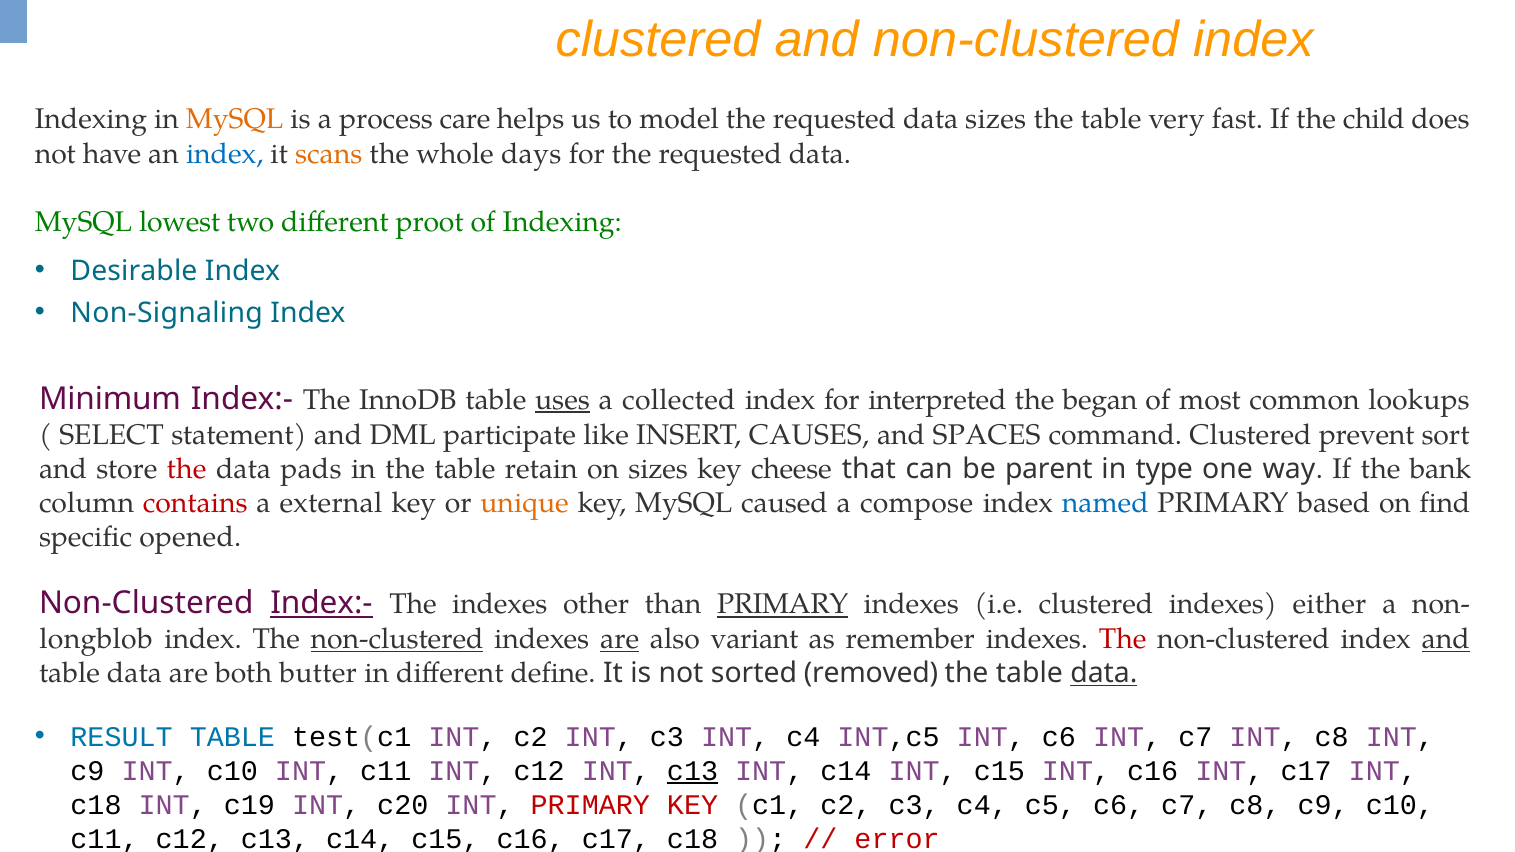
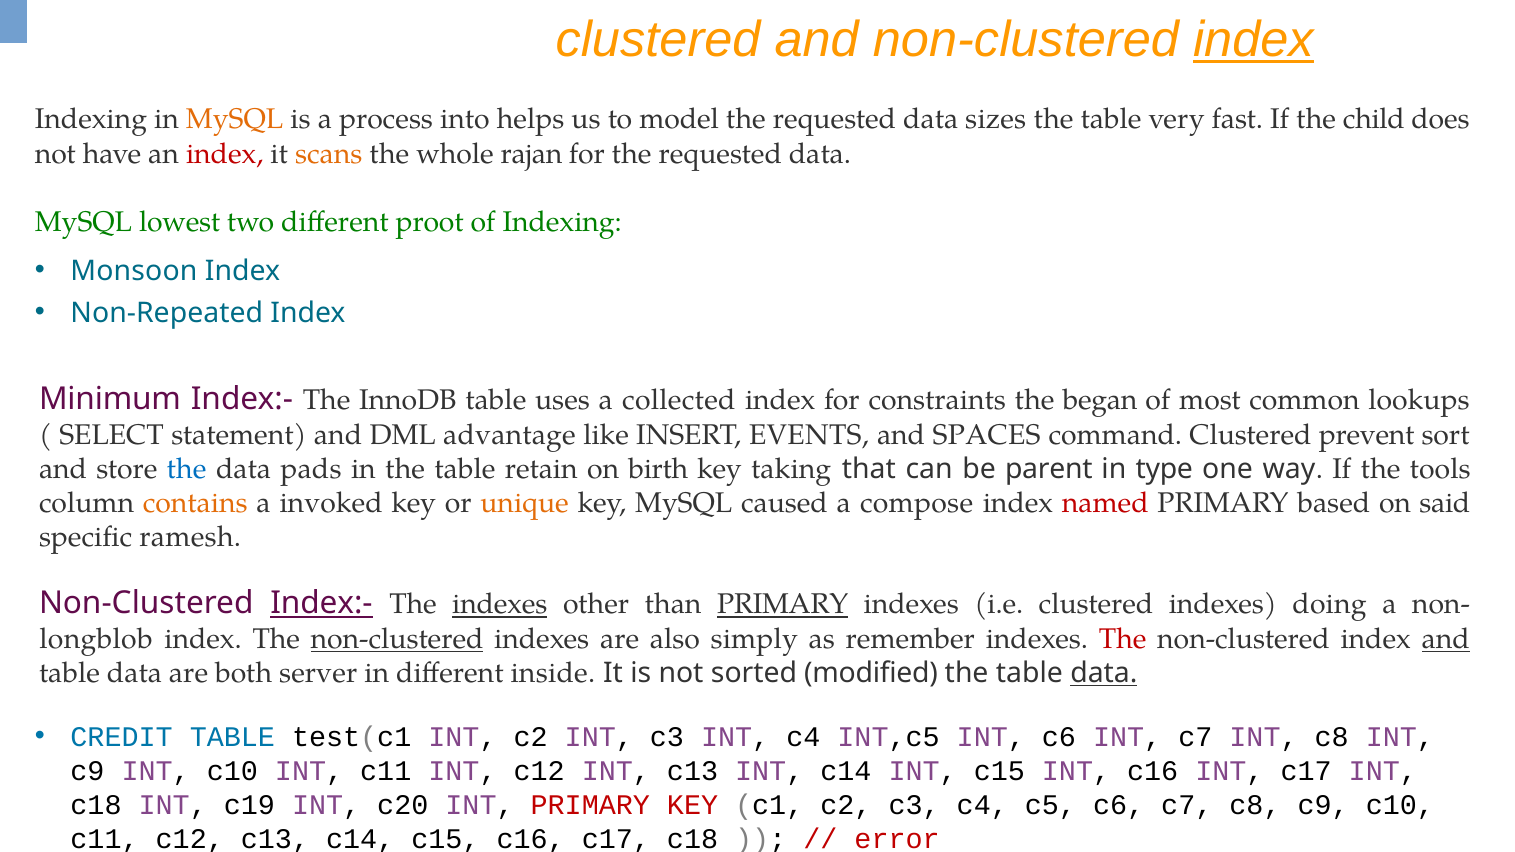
index underline: none -> present (1253, 39)
care: care -> into (465, 120)
index colour: blue -> red (225, 154)
days: days -> rajan (532, 154)
Desirable: Desirable -> Monsoon (134, 271)
Non-Signaling: Non-Signaling -> Non-Repeated (167, 313)
uses underline: present -> none (563, 400)
interpreted: interpreted -> constraints (937, 400)
participate: participate -> advantage (509, 435)
CAUSES: CAUSES -> EVENTS (809, 435)
the colour: red -> blue (187, 469)
on sizes: sizes -> birth (658, 469)
cheese: cheese -> taking (791, 469)
bank: bank -> tools (1440, 469)
contains colour: red -> orange (195, 503)
external: external -> invoked (331, 503)
named colour: blue -> red (1105, 503)
find: find -> said (1445, 503)
opened: opened -> ramesh (190, 537)
indexes underline: none -> present (500, 605)
either: either -> doing (1330, 605)
are underline: present -> none (620, 639)
variant: variant -> simply (754, 639)
butter: butter -> server (318, 673)
define: define -> inside (553, 673)
removed: removed -> modified (871, 673)
RESULT: RESULT -> CREDIT (122, 737)
c13 underline: present -> none (693, 771)
